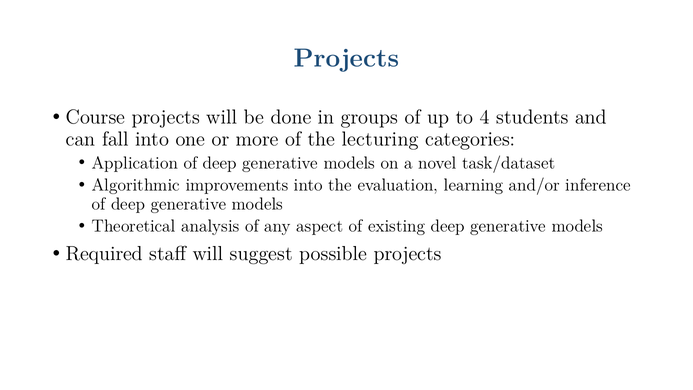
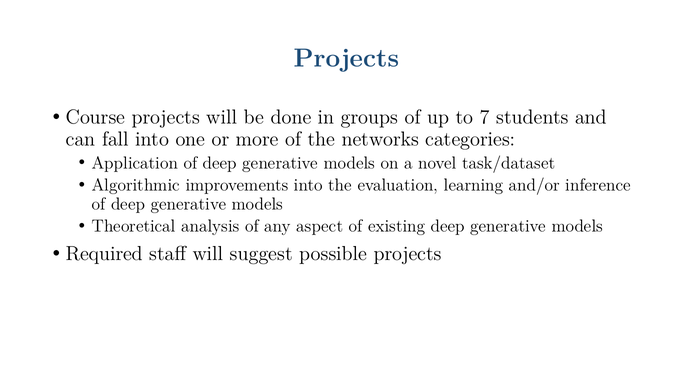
4: 4 -> 7 (485, 117)
lecturing: lecturing -> networks (380, 139)
